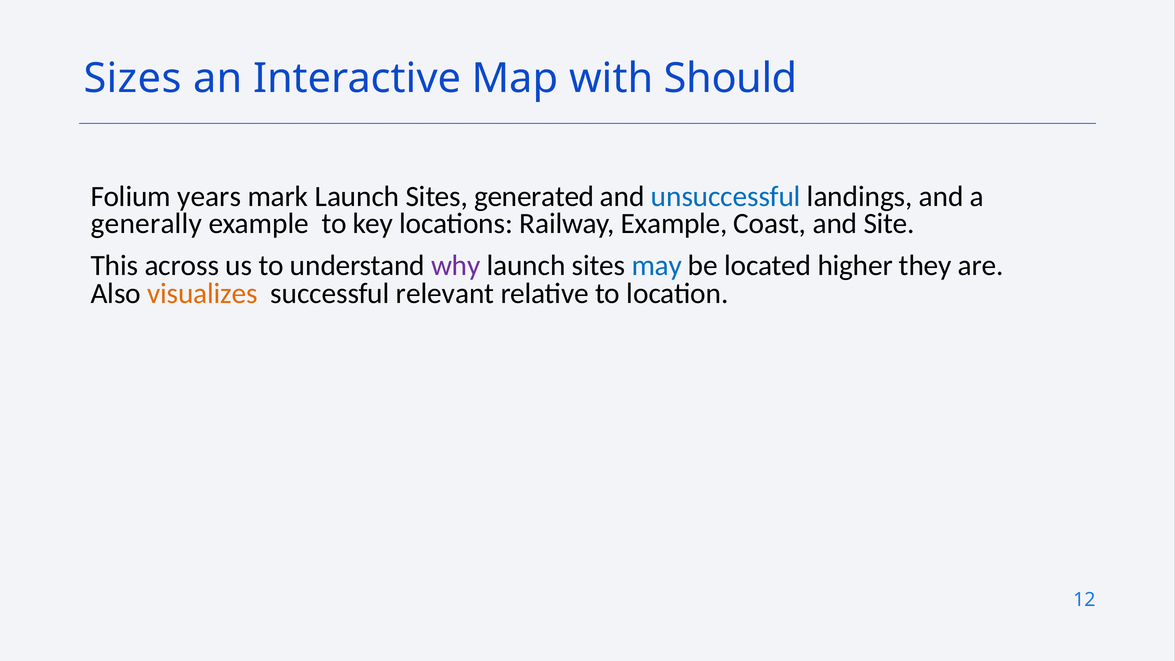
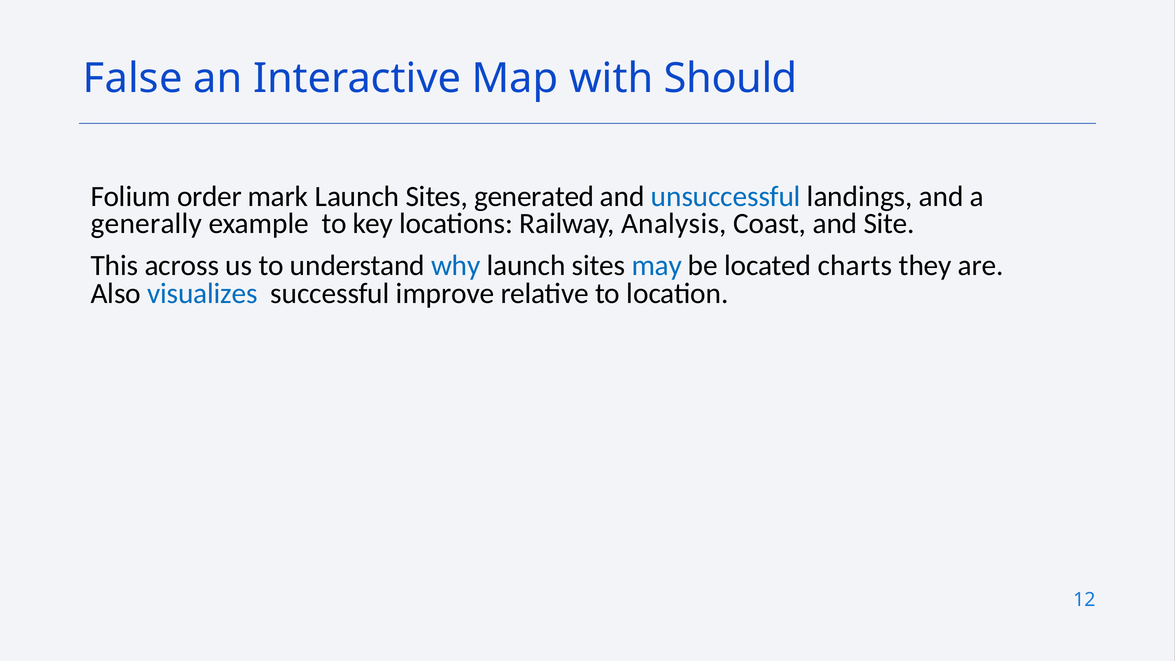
Sizes: Sizes -> False (133, 78)
years: years -> order (209, 197)
Railway Example: Example -> Analysis (674, 224)
why colour: purple -> blue (456, 265)
higher: higher -> charts (855, 265)
visualizes colour: orange -> blue (203, 293)
relevant: relevant -> improve (445, 293)
